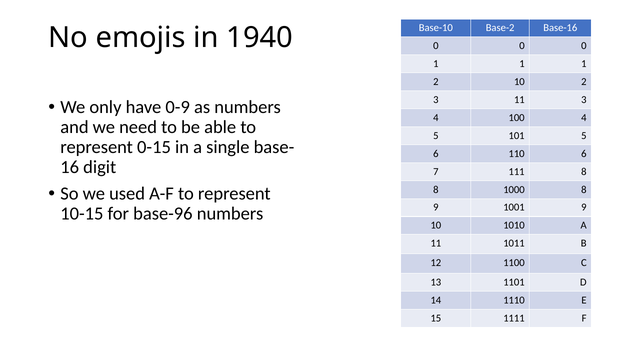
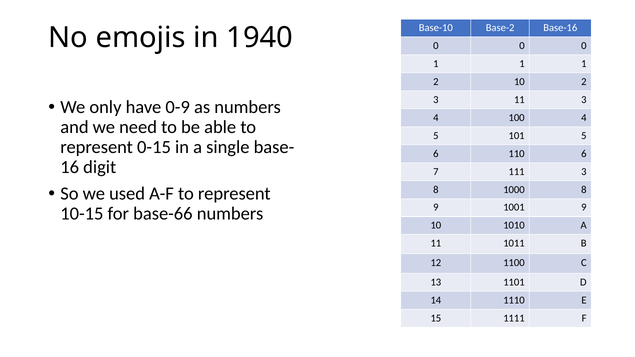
111 8: 8 -> 3 (584, 172)
base-96: base-96 -> base-66 (163, 214)
